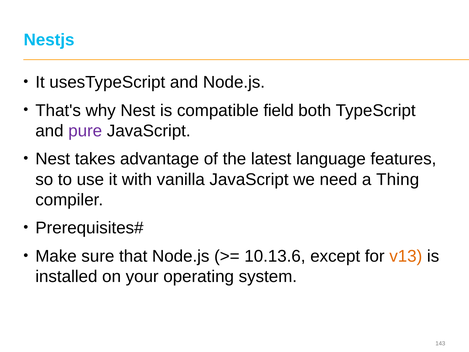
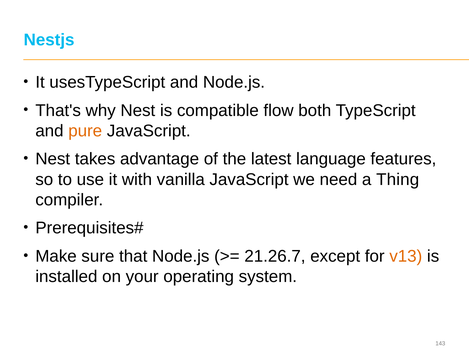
field: field -> flow (279, 110)
pure colour: purple -> orange (85, 131)
10.13.6: 10.13.6 -> 21.26.7 (275, 256)
